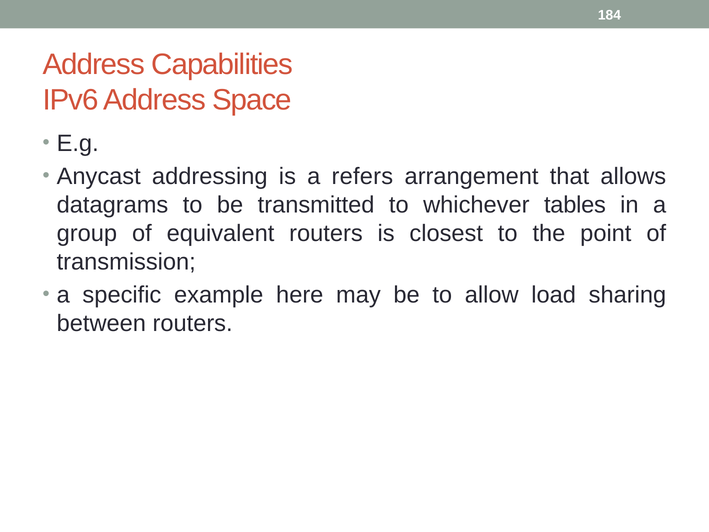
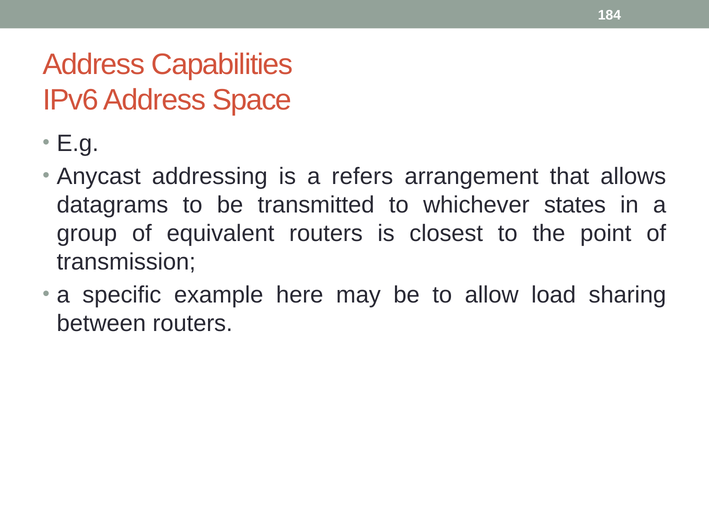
tables: tables -> states (575, 205)
